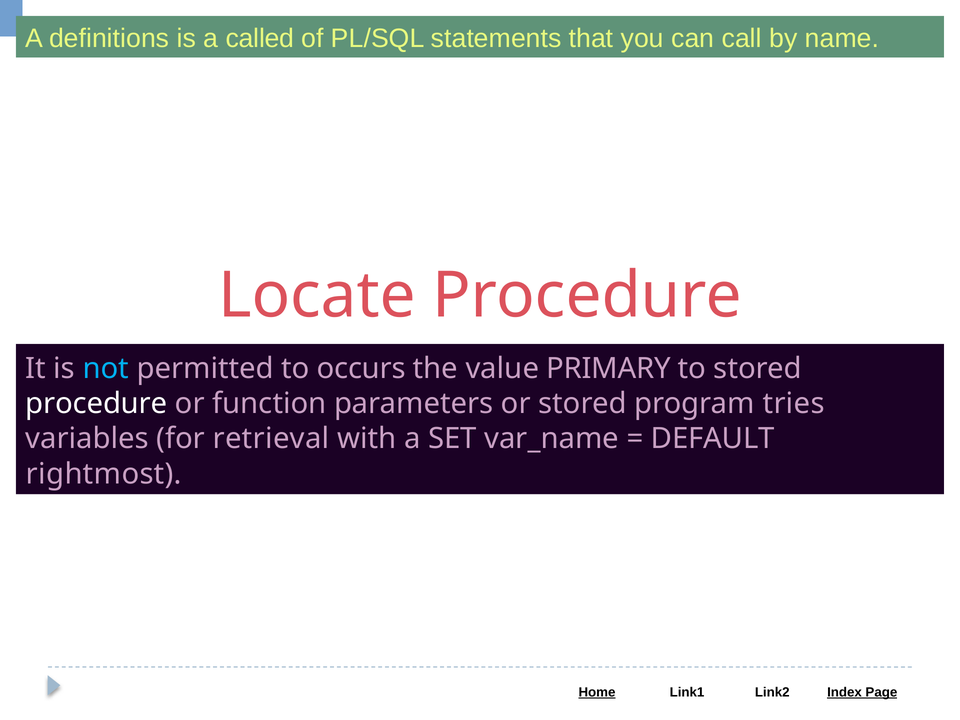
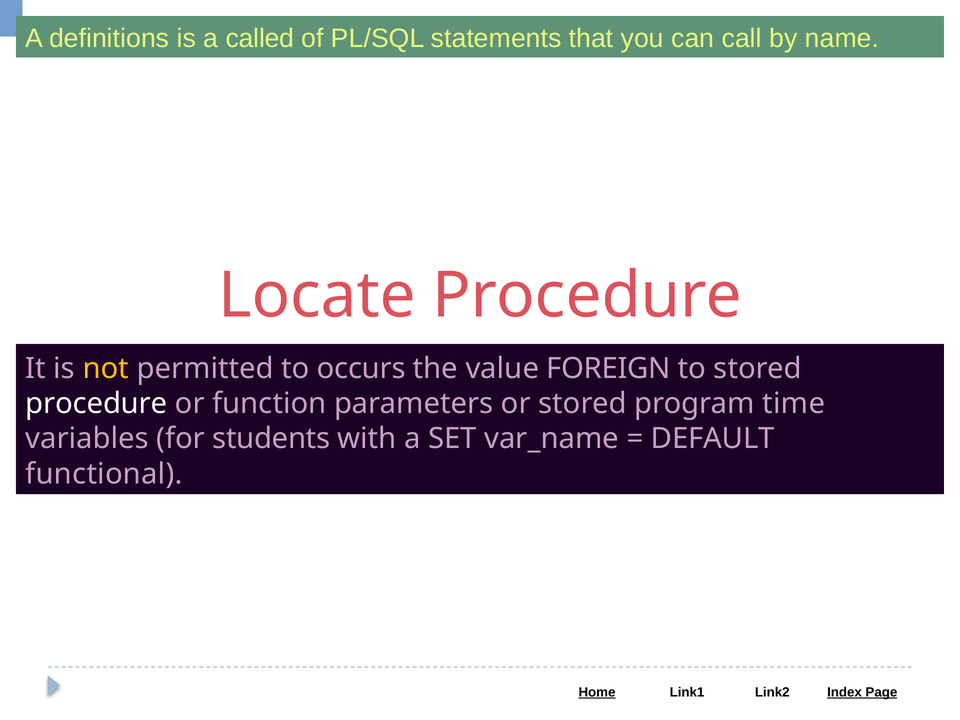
not colour: light blue -> yellow (106, 368)
PRIMARY: PRIMARY -> FOREIGN (608, 368)
tries: tries -> time (794, 404)
retrieval: retrieval -> students (271, 439)
rightmost: rightmost -> functional (104, 474)
